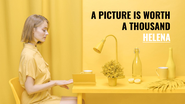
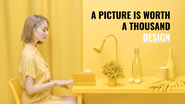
HELENA: HELENA -> DESIGN (157, 38)
